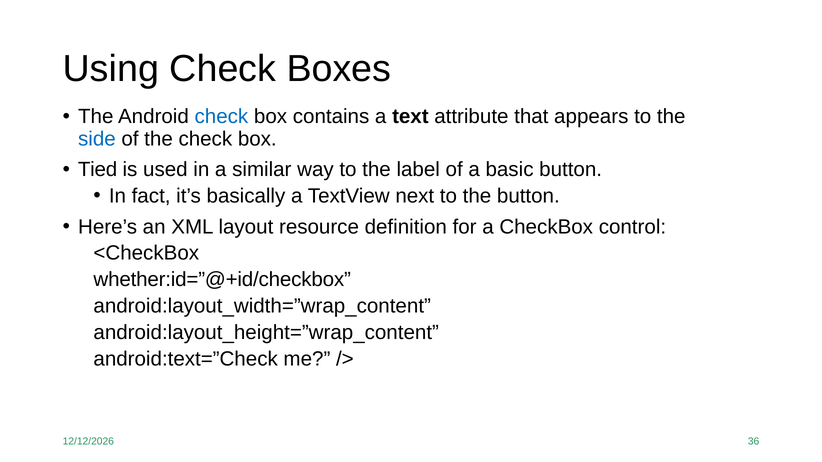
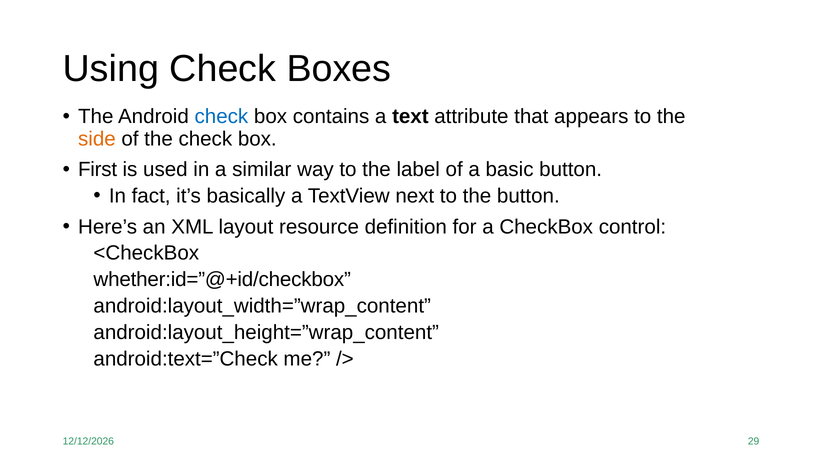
side colour: blue -> orange (97, 139)
Tied: Tied -> First (98, 170)
36: 36 -> 29 (754, 442)
